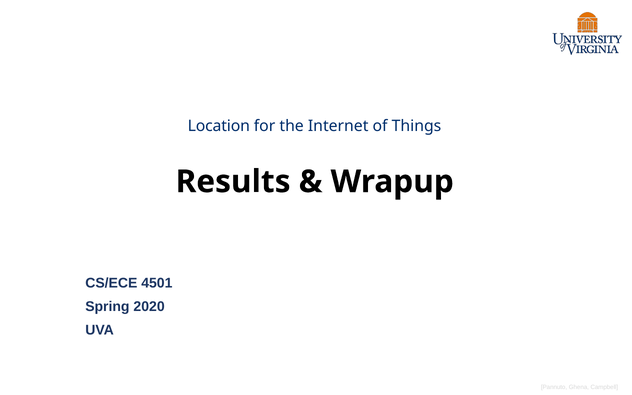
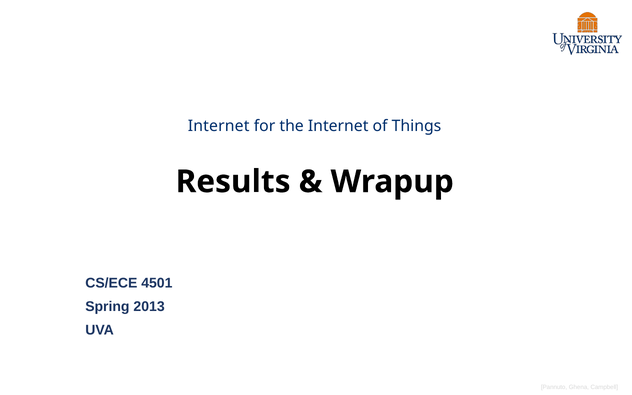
Location: Location -> Internet (219, 126)
2020: 2020 -> 2013 (149, 307)
